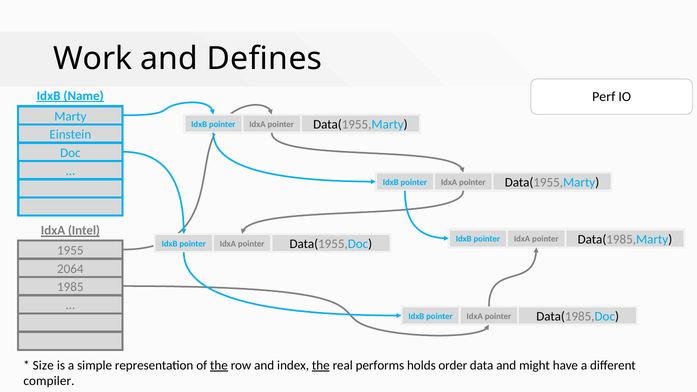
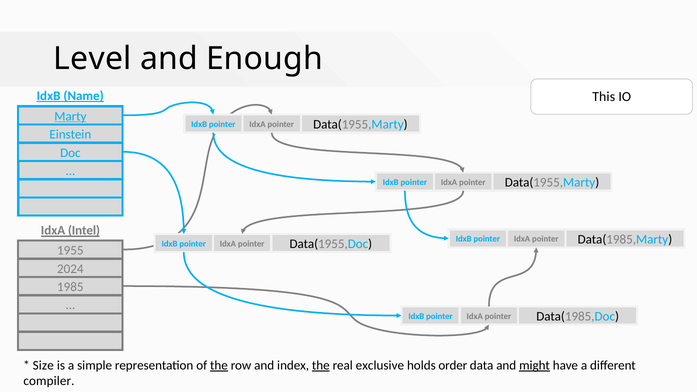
Work: Work -> Level (92, 59)
Defines: Defines -> Enough (264, 59)
Perf: Perf -> This (604, 97)
Marty underline: none -> present (70, 116)
2064: 2064 -> 2024 (70, 269)
performs: performs -> exclusive (380, 365)
might underline: none -> present (535, 365)
